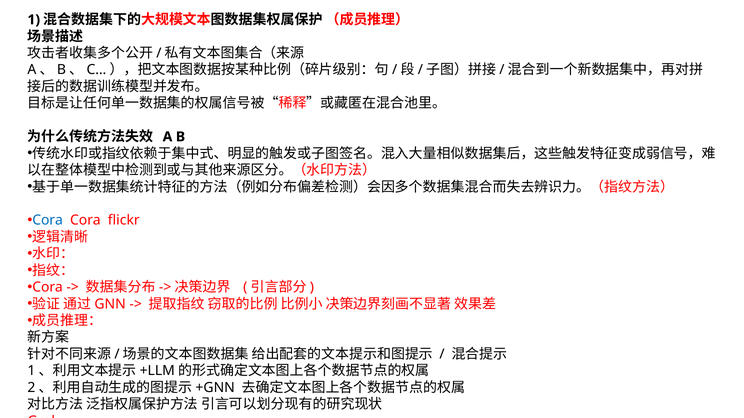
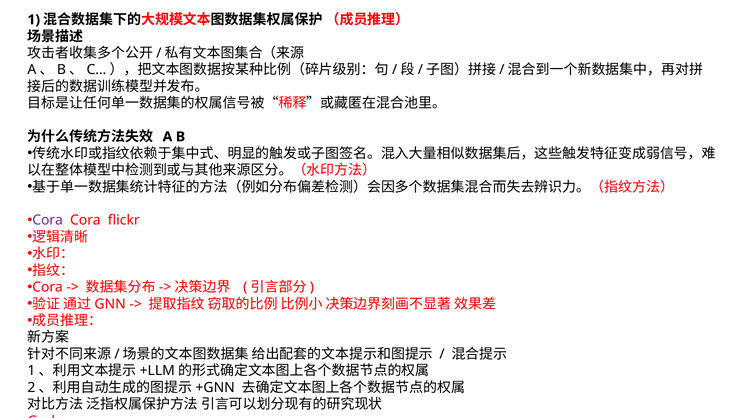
Cora colour: blue -> purple (48, 221)
